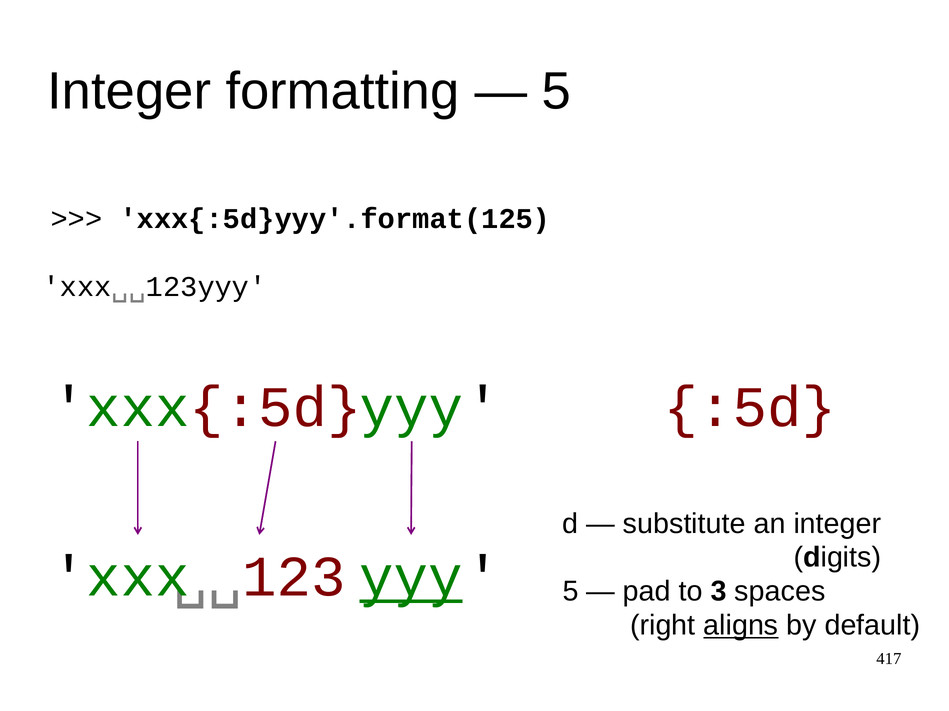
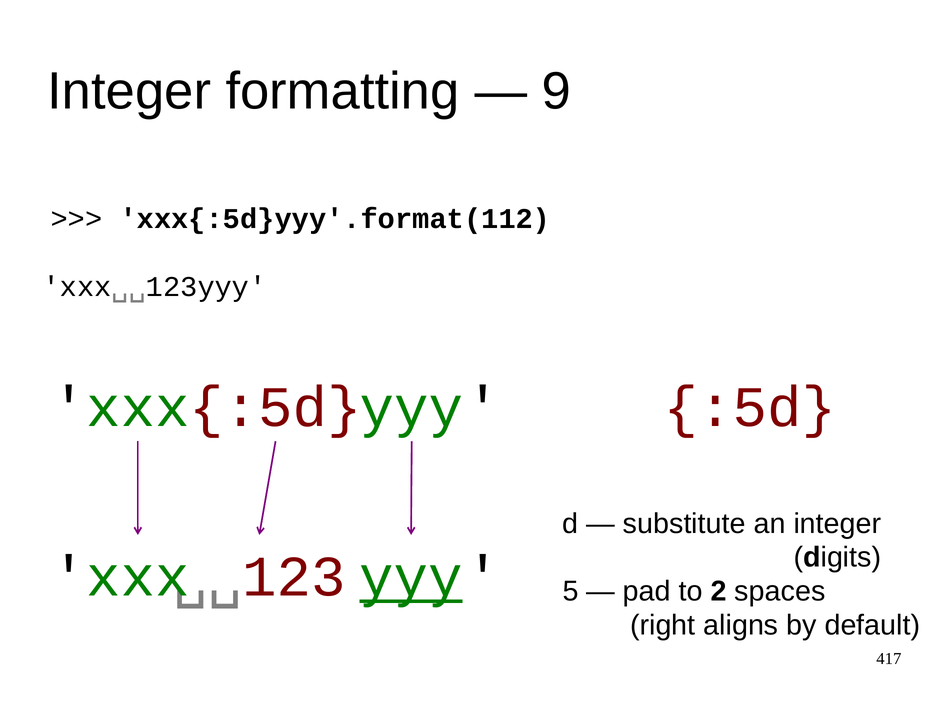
5: 5 -> 9 (557, 91)
xxx{:5d}yyy'.format(125: xxx{:5d}yyy'.format(125 -> xxx{:5d}yyy'.format(112 (335, 219)
3: 3 -> 2 (719, 592)
aligns underline: present -> none (741, 626)
